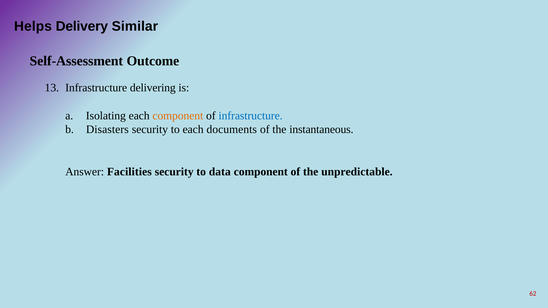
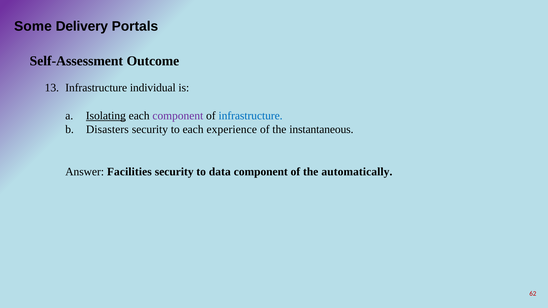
Helps: Helps -> Some (33, 26)
Similar: Similar -> Portals (135, 26)
delivering: delivering -> individual (153, 88)
Isolating underline: none -> present (106, 116)
component colour: orange -> purple (178, 116)
documents: documents -> experience (232, 130)
unpredictable: unpredictable -> automatically (357, 172)
